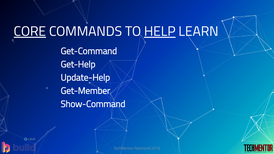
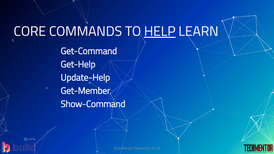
CORE underline: present -> none (30, 31)
